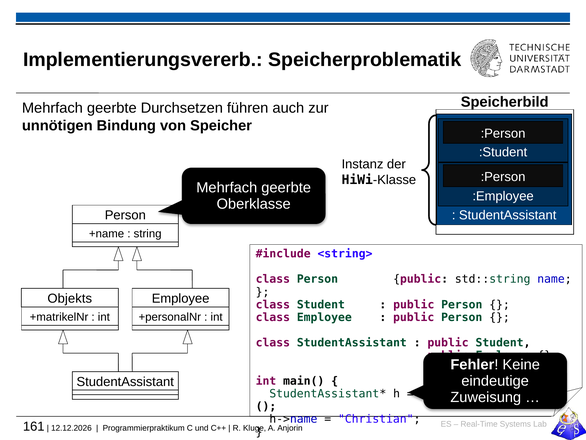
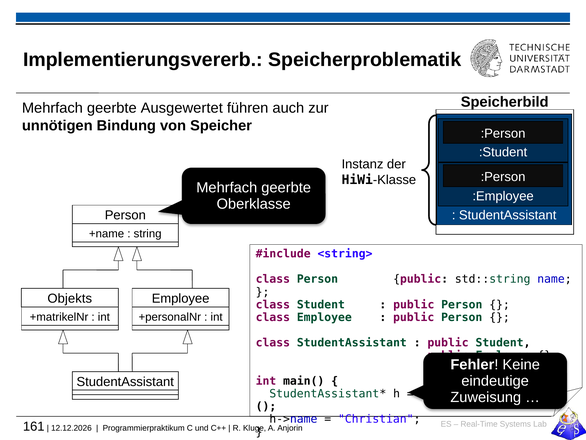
Durchsetzen: Durchsetzen -> Ausgewertet (182, 108)
